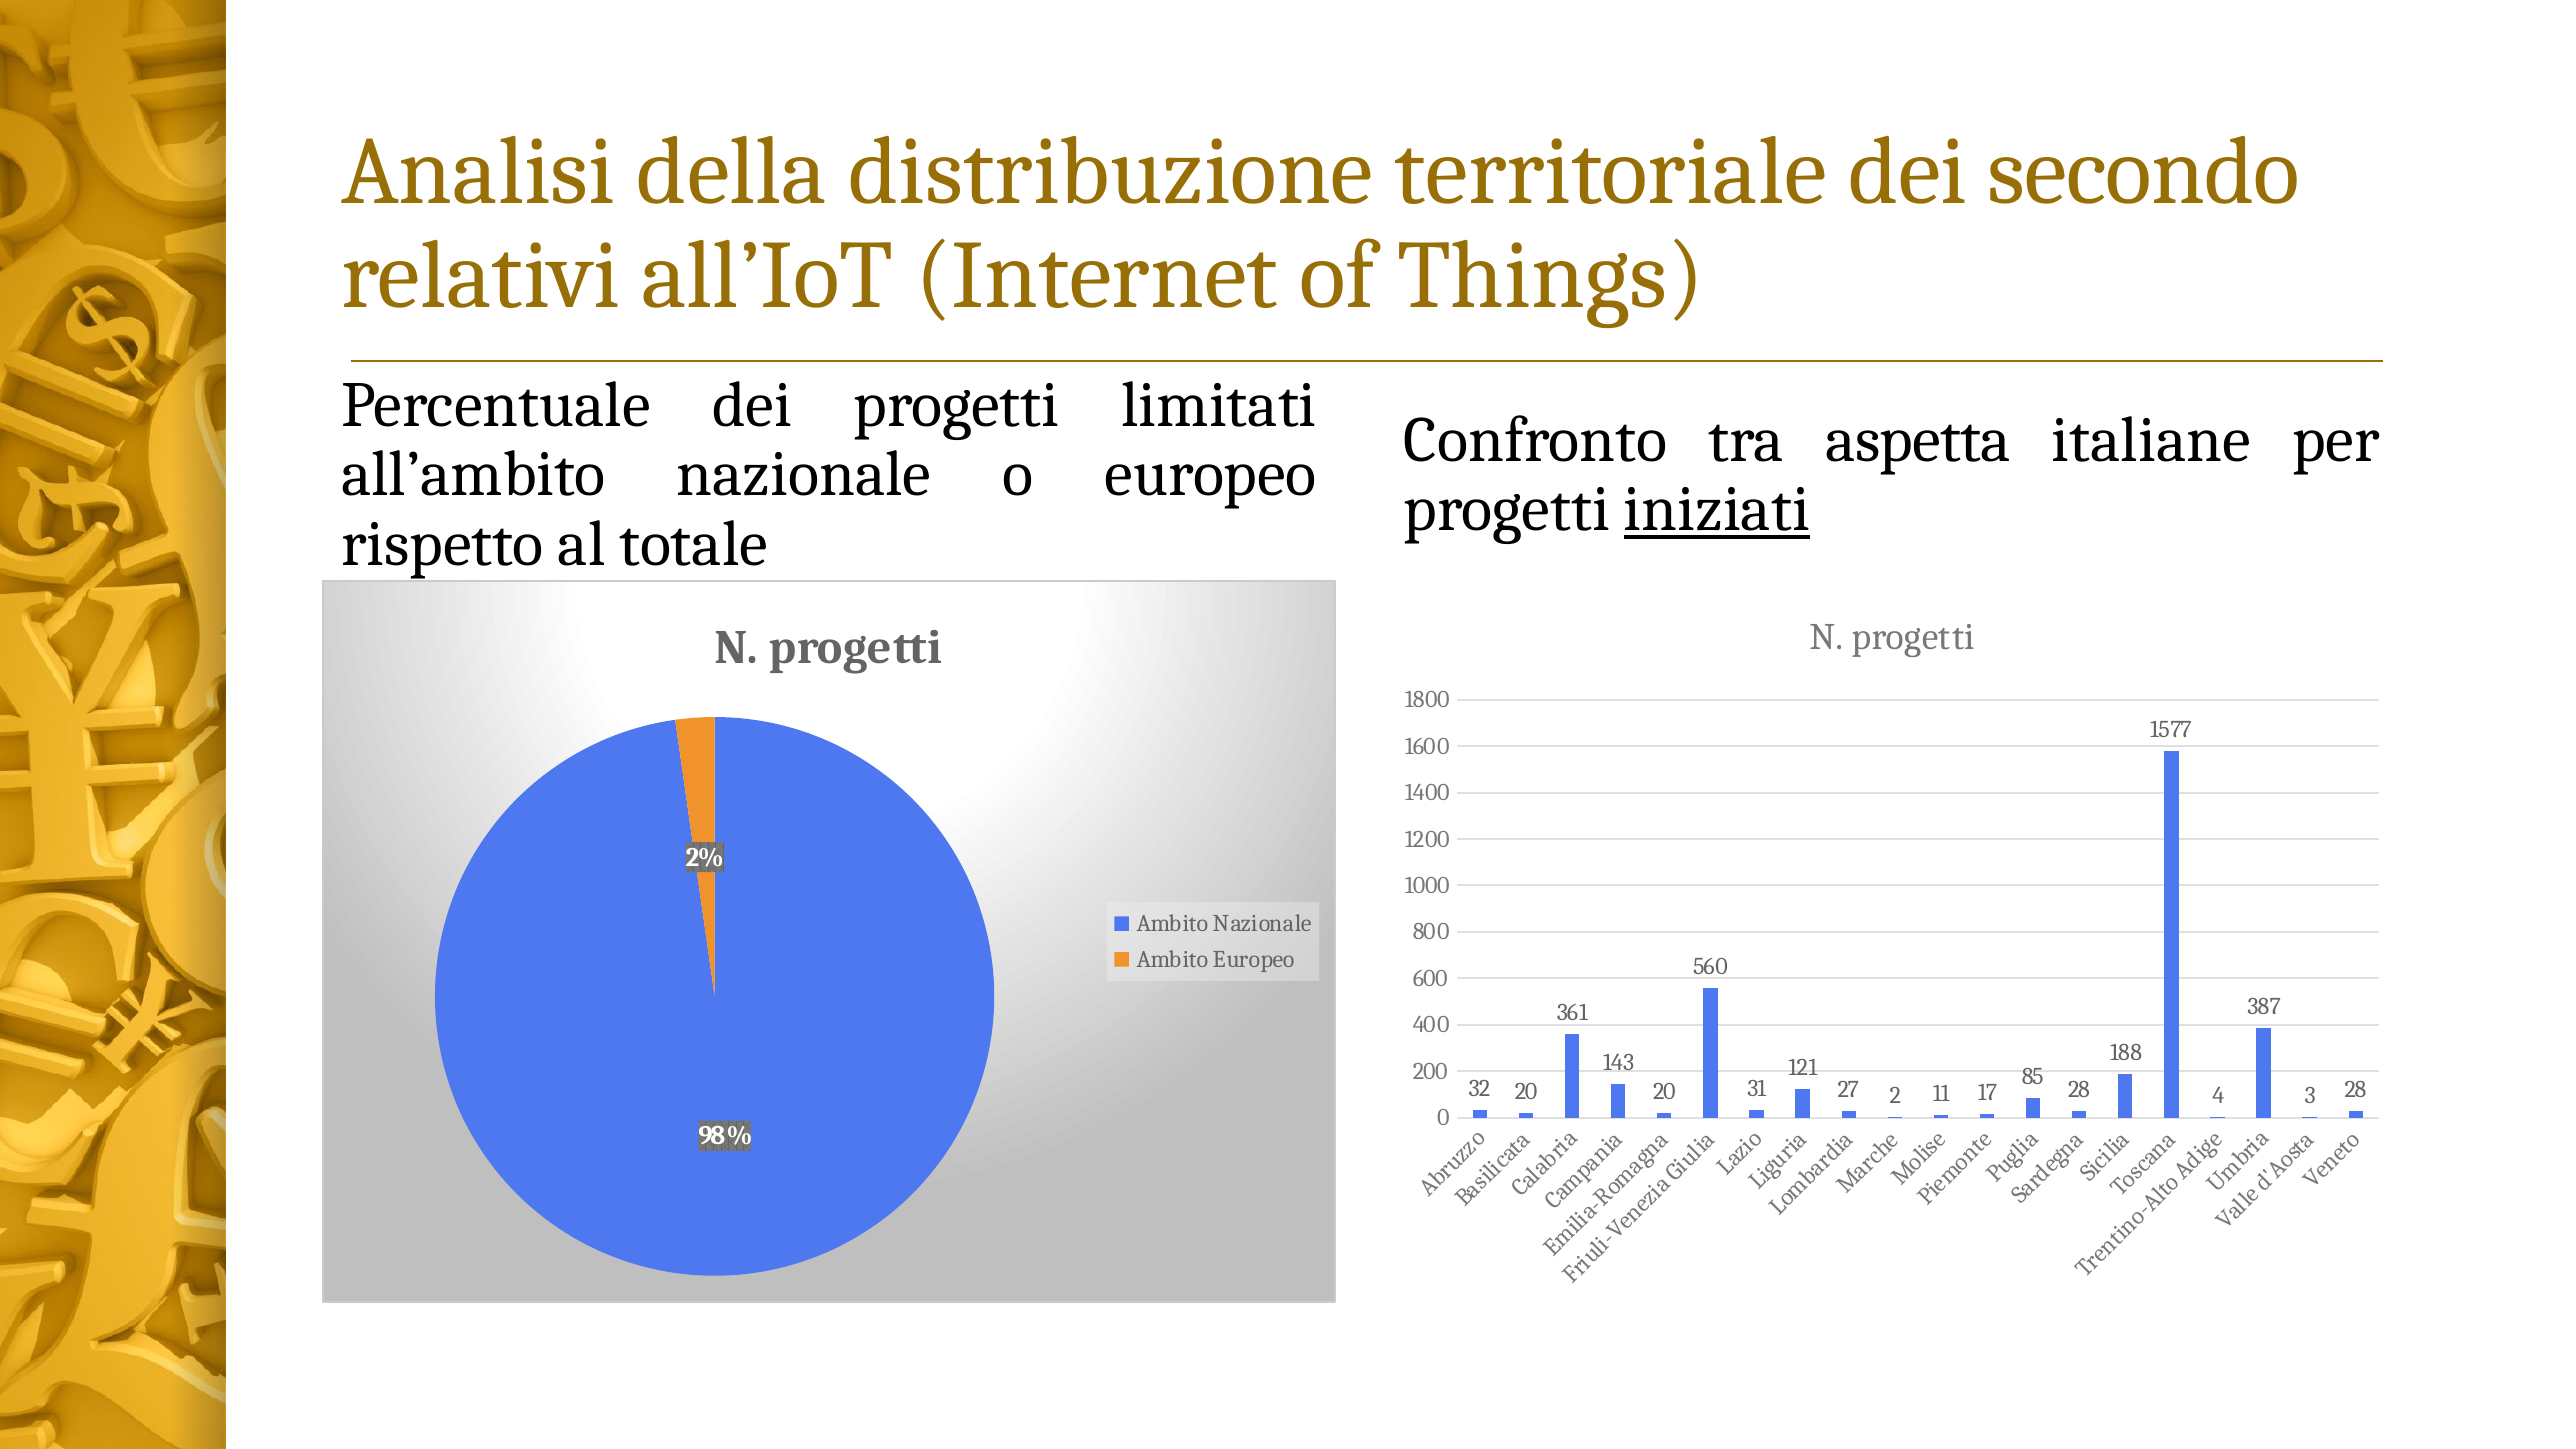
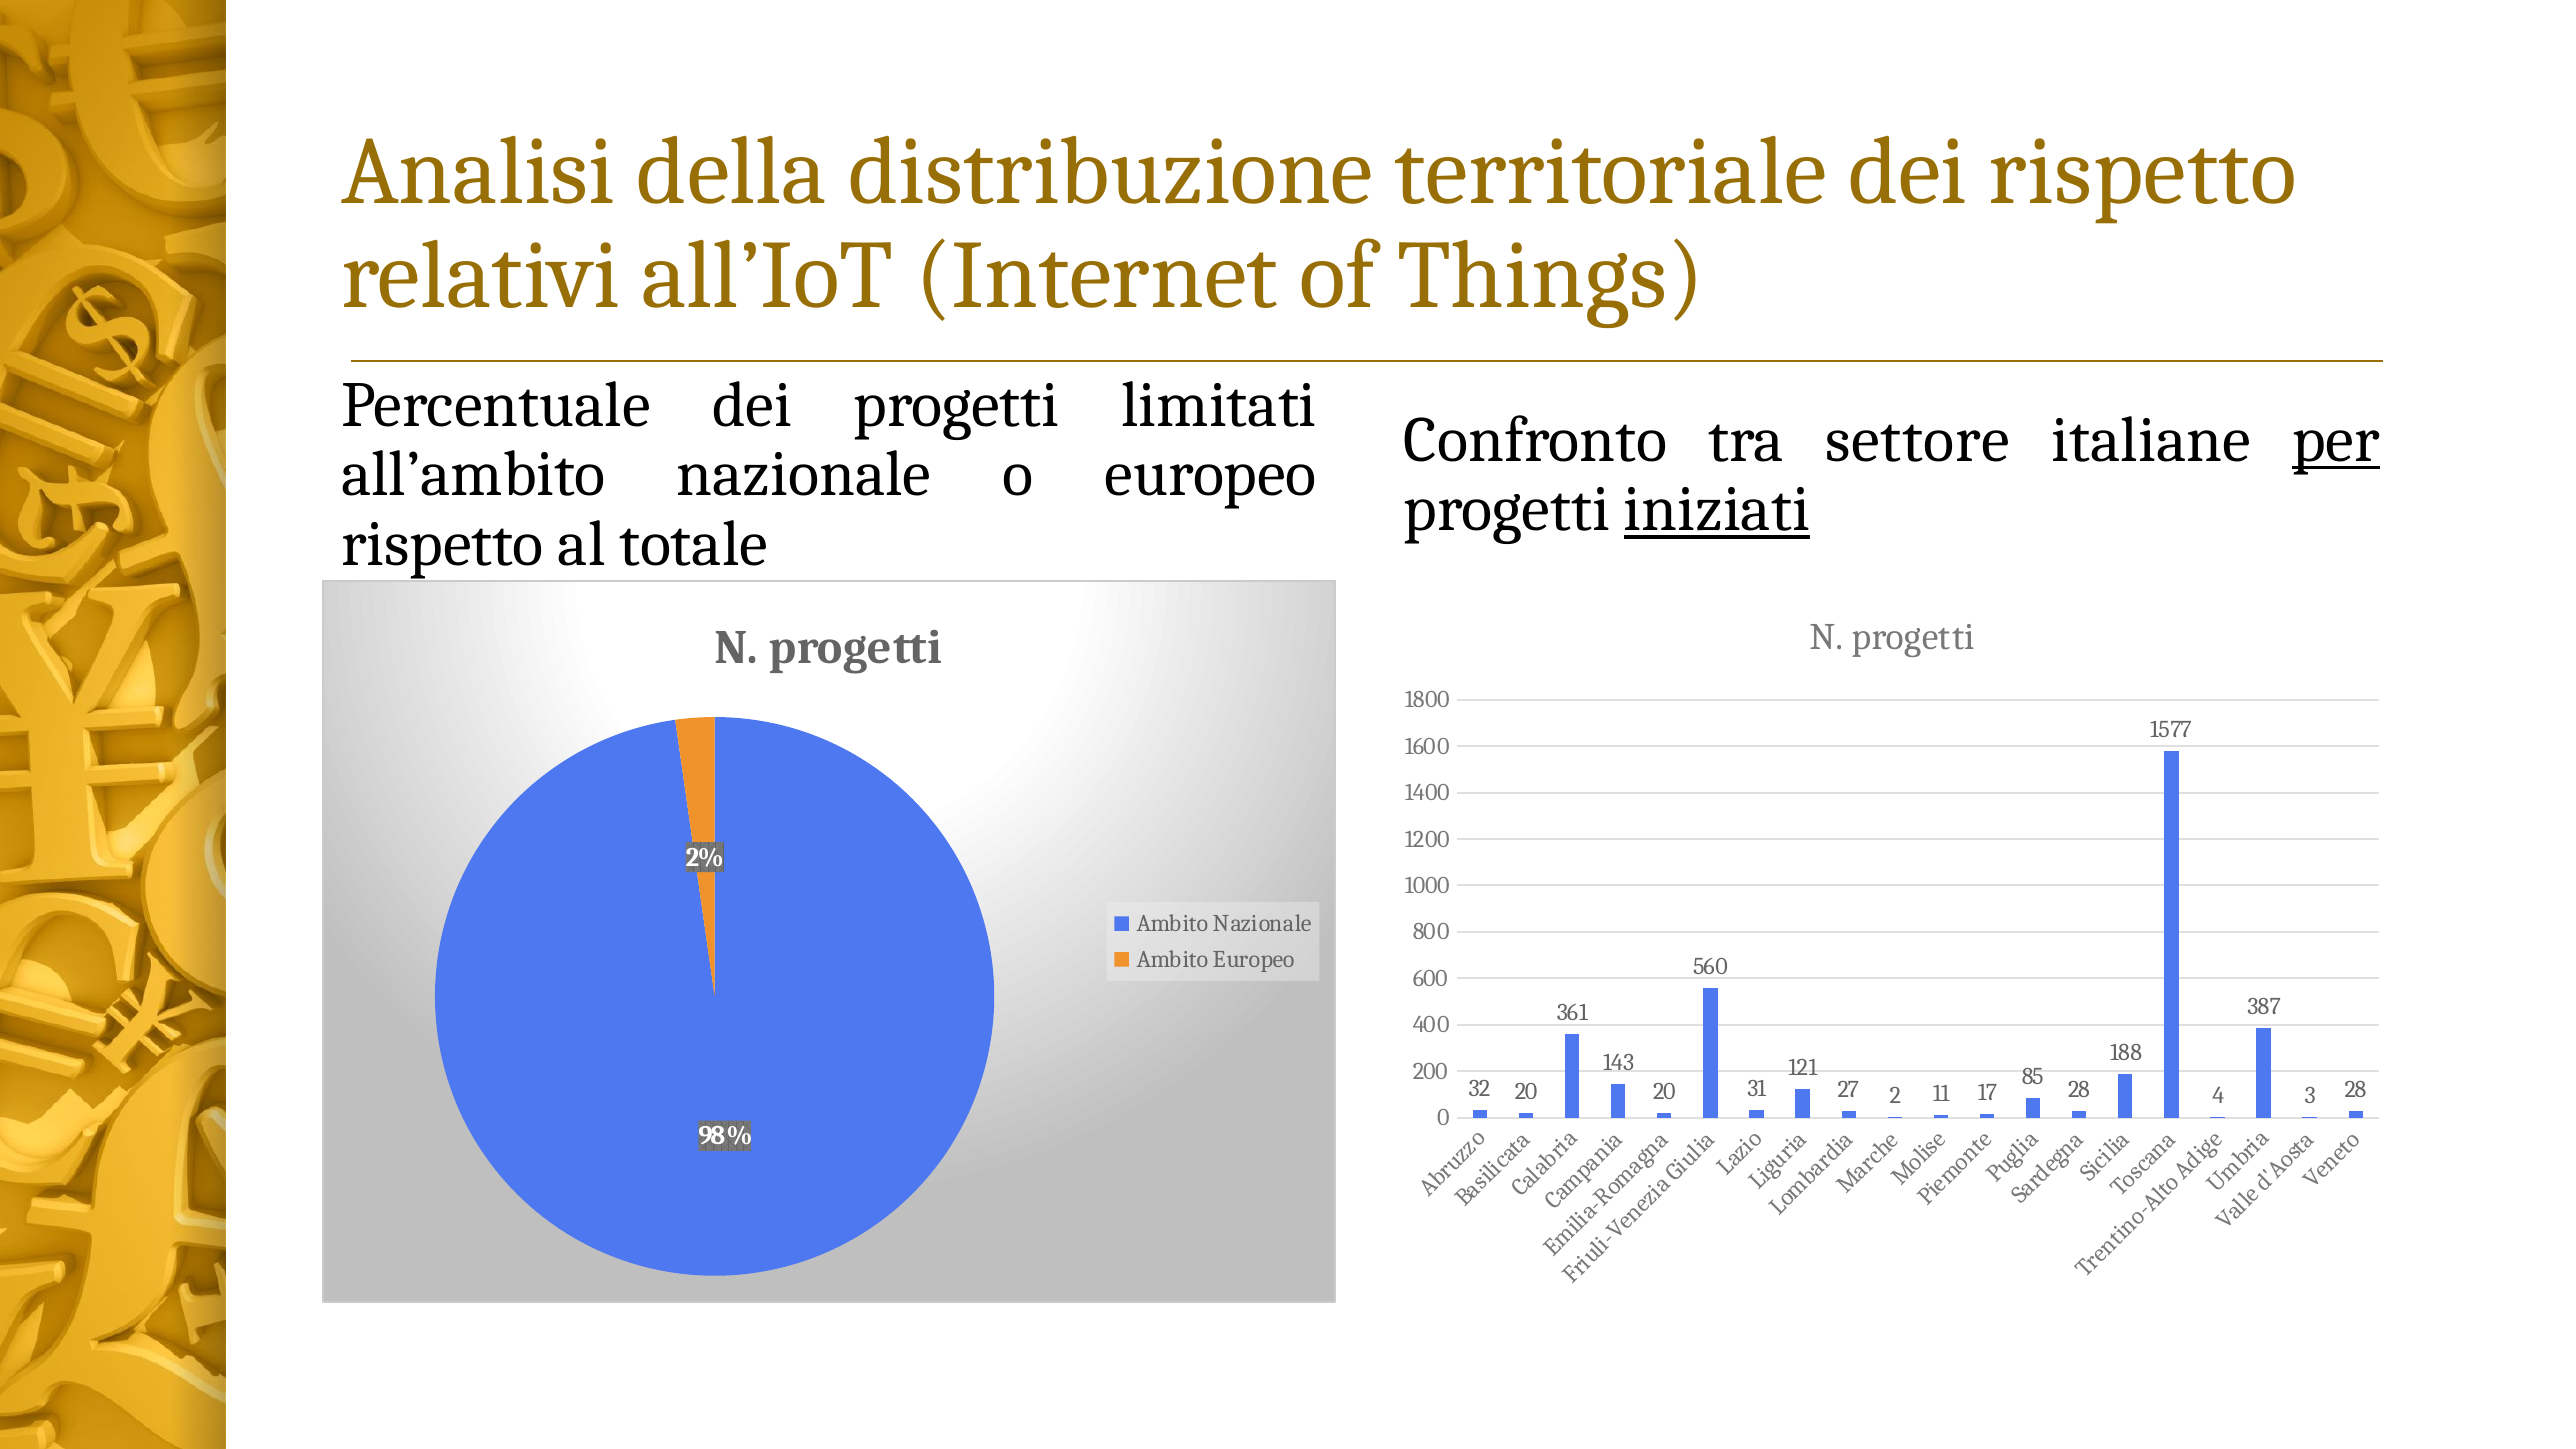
dei secondo: secondo -> rispetto (2143, 171)
aspetta: aspetta -> settore (1918, 440)
per underline: none -> present (2336, 440)
